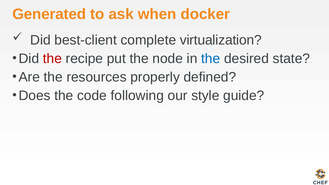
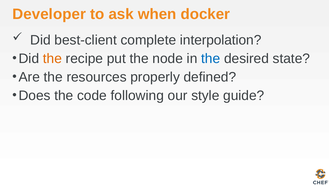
Generated: Generated -> Developer (49, 14)
virtualization: virtualization -> interpolation (221, 40)
the colour: red -> orange (52, 59)
